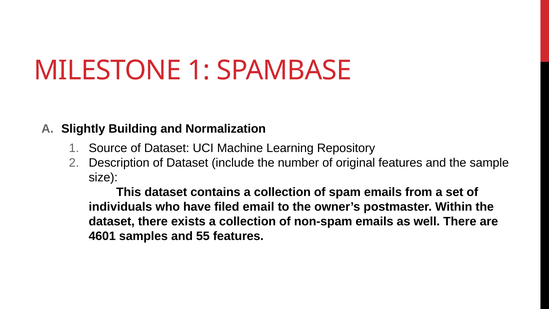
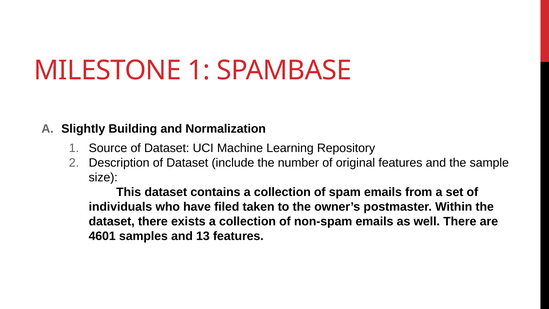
email: email -> taken (259, 207)
55: 55 -> 13 (203, 236)
